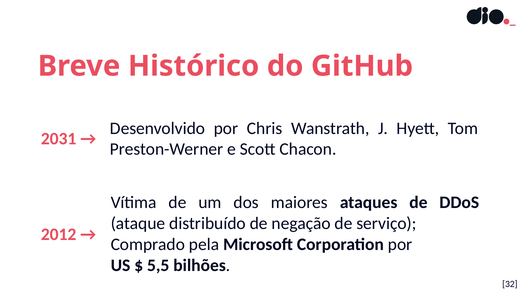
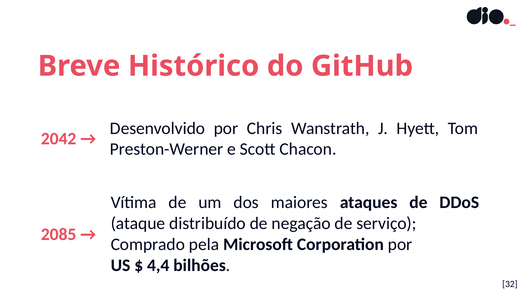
2031: 2031 -> 2042 (59, 139)
2012: 2012 -> 2085 (59, 235)
5,5: 5,5 -> 4,4 (158, 266)
